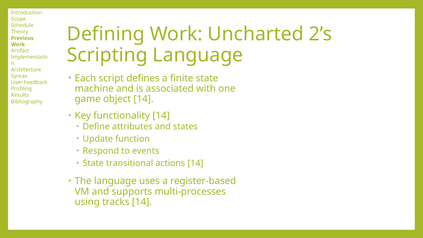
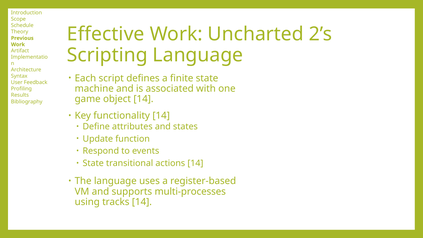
Defining: Defining -> Effective (106, 34)
